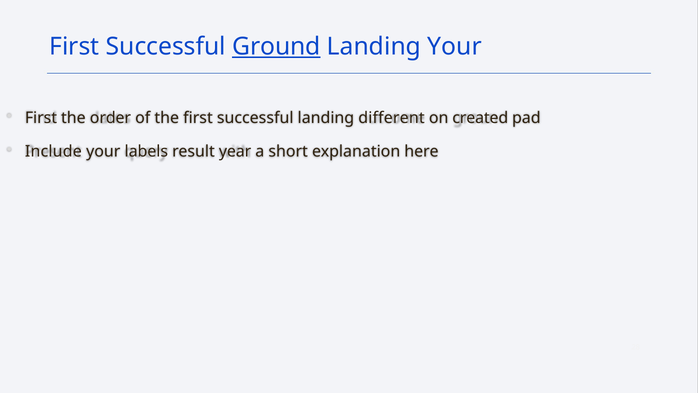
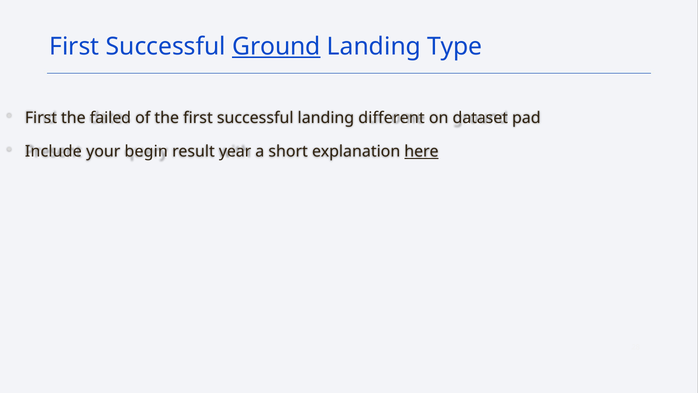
Landing Your: Your -> Type (455, 47)
order: order -> failed (110, 118)
created: created -> dataset (480, 118)
labels: labels -> begin (146, 152)
here underline: none -> present (421, 152)
